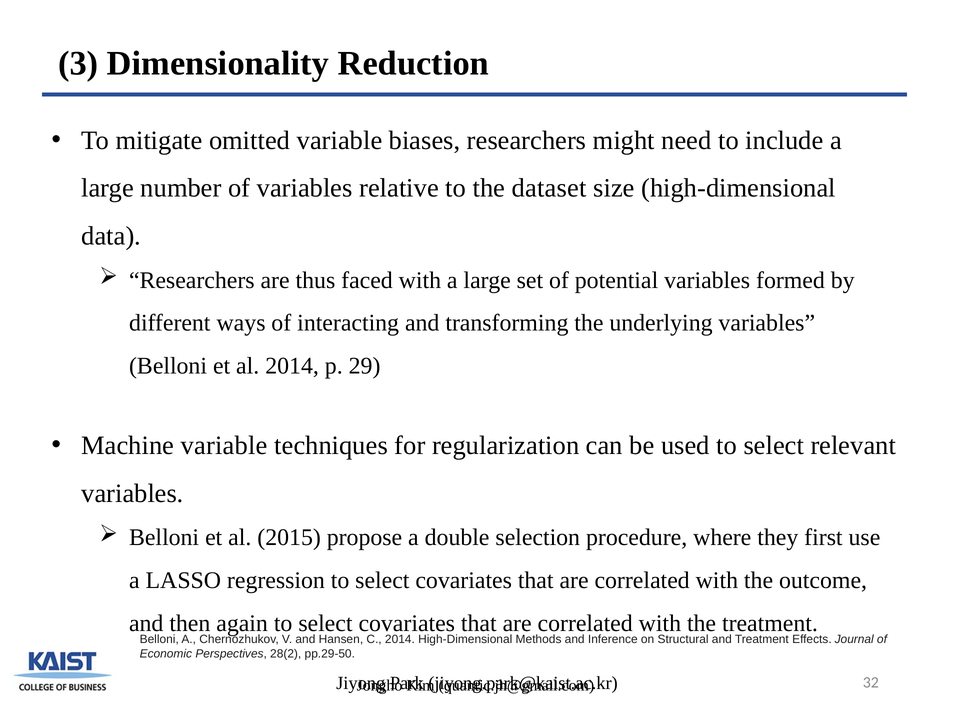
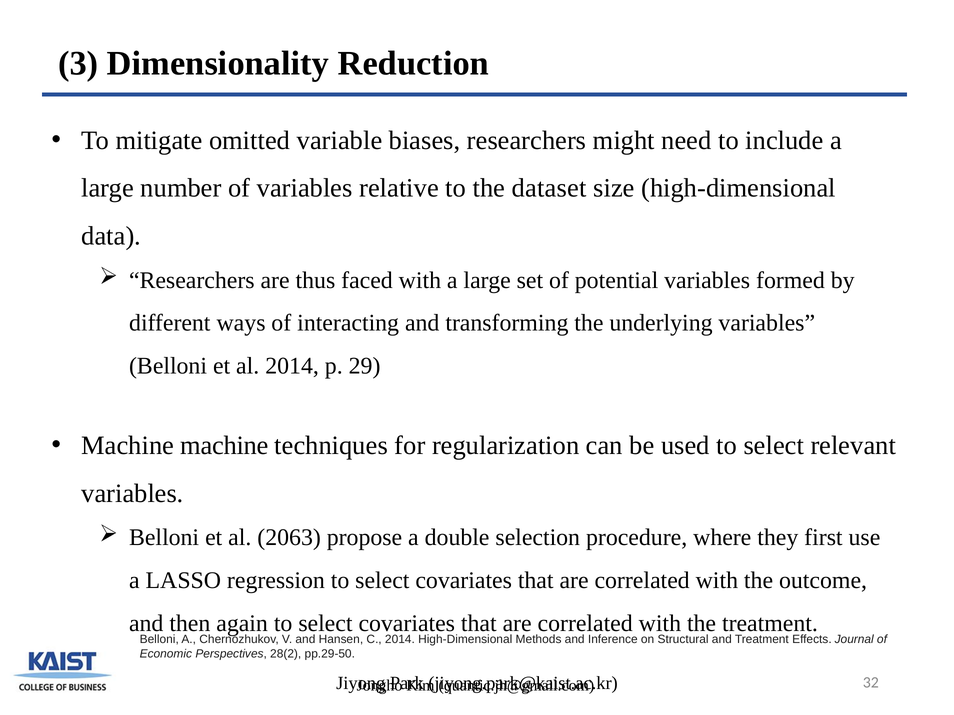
Machine variable: variable -> machine (224, 446)
2015: 2015 -> 2063 (289, 538)
